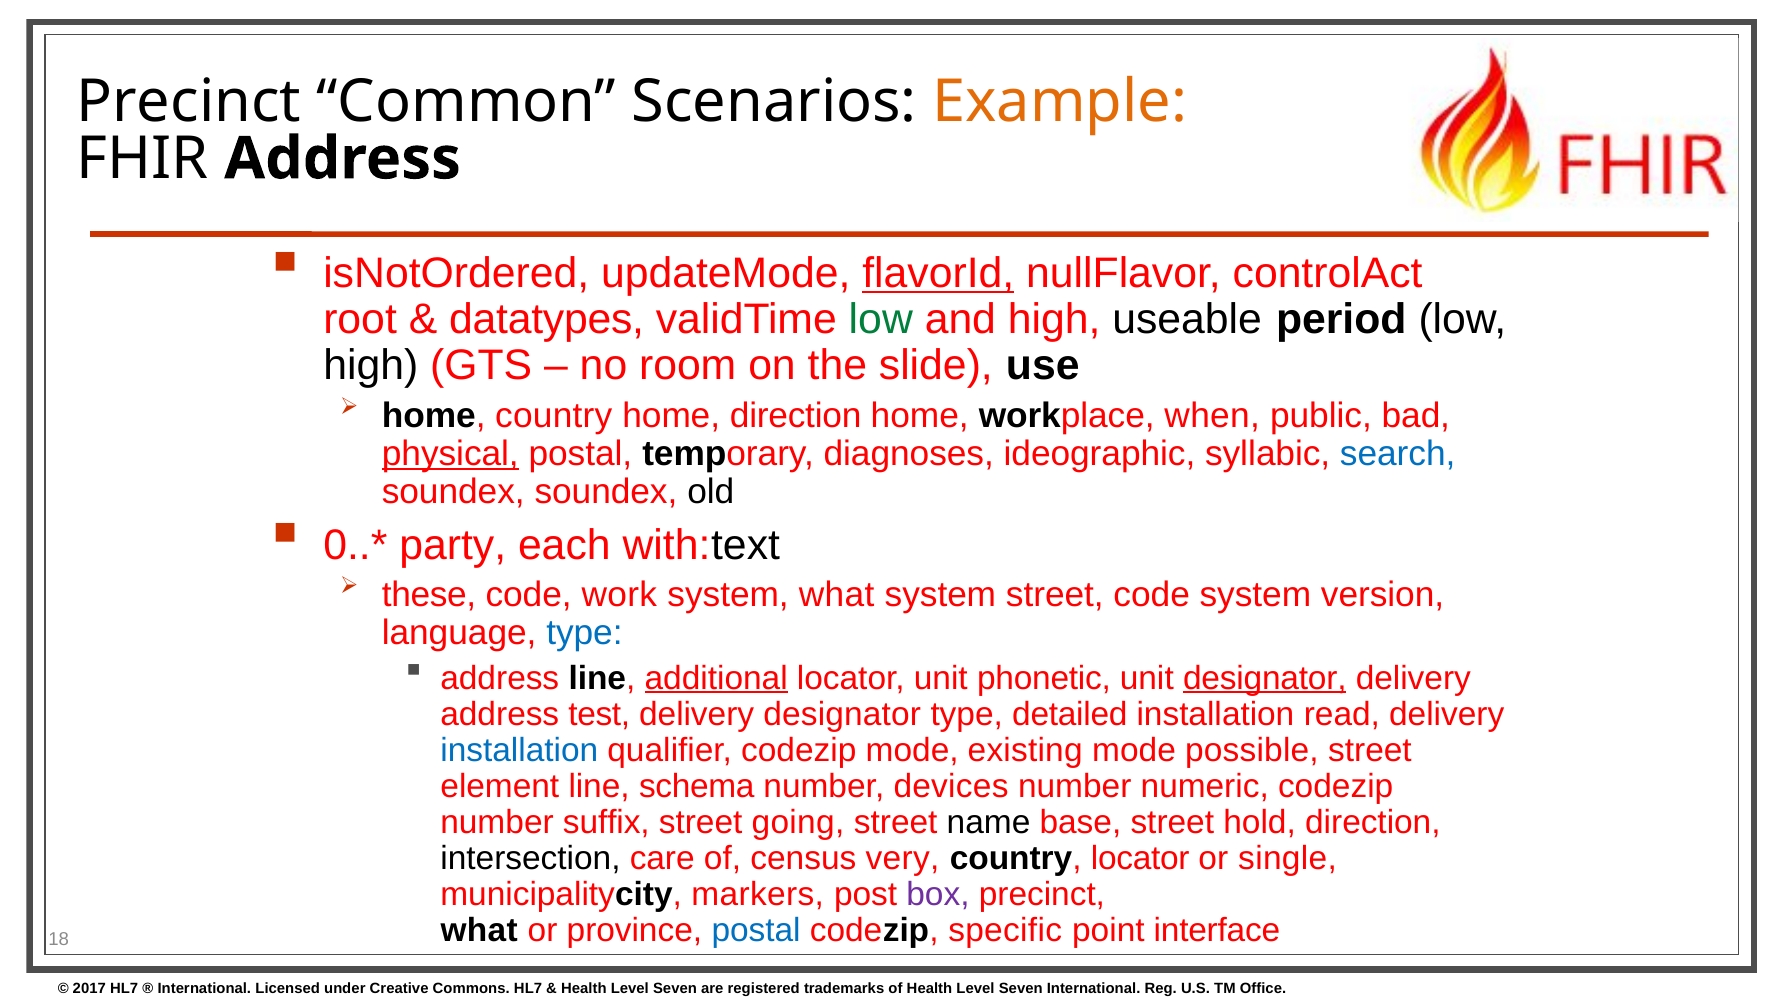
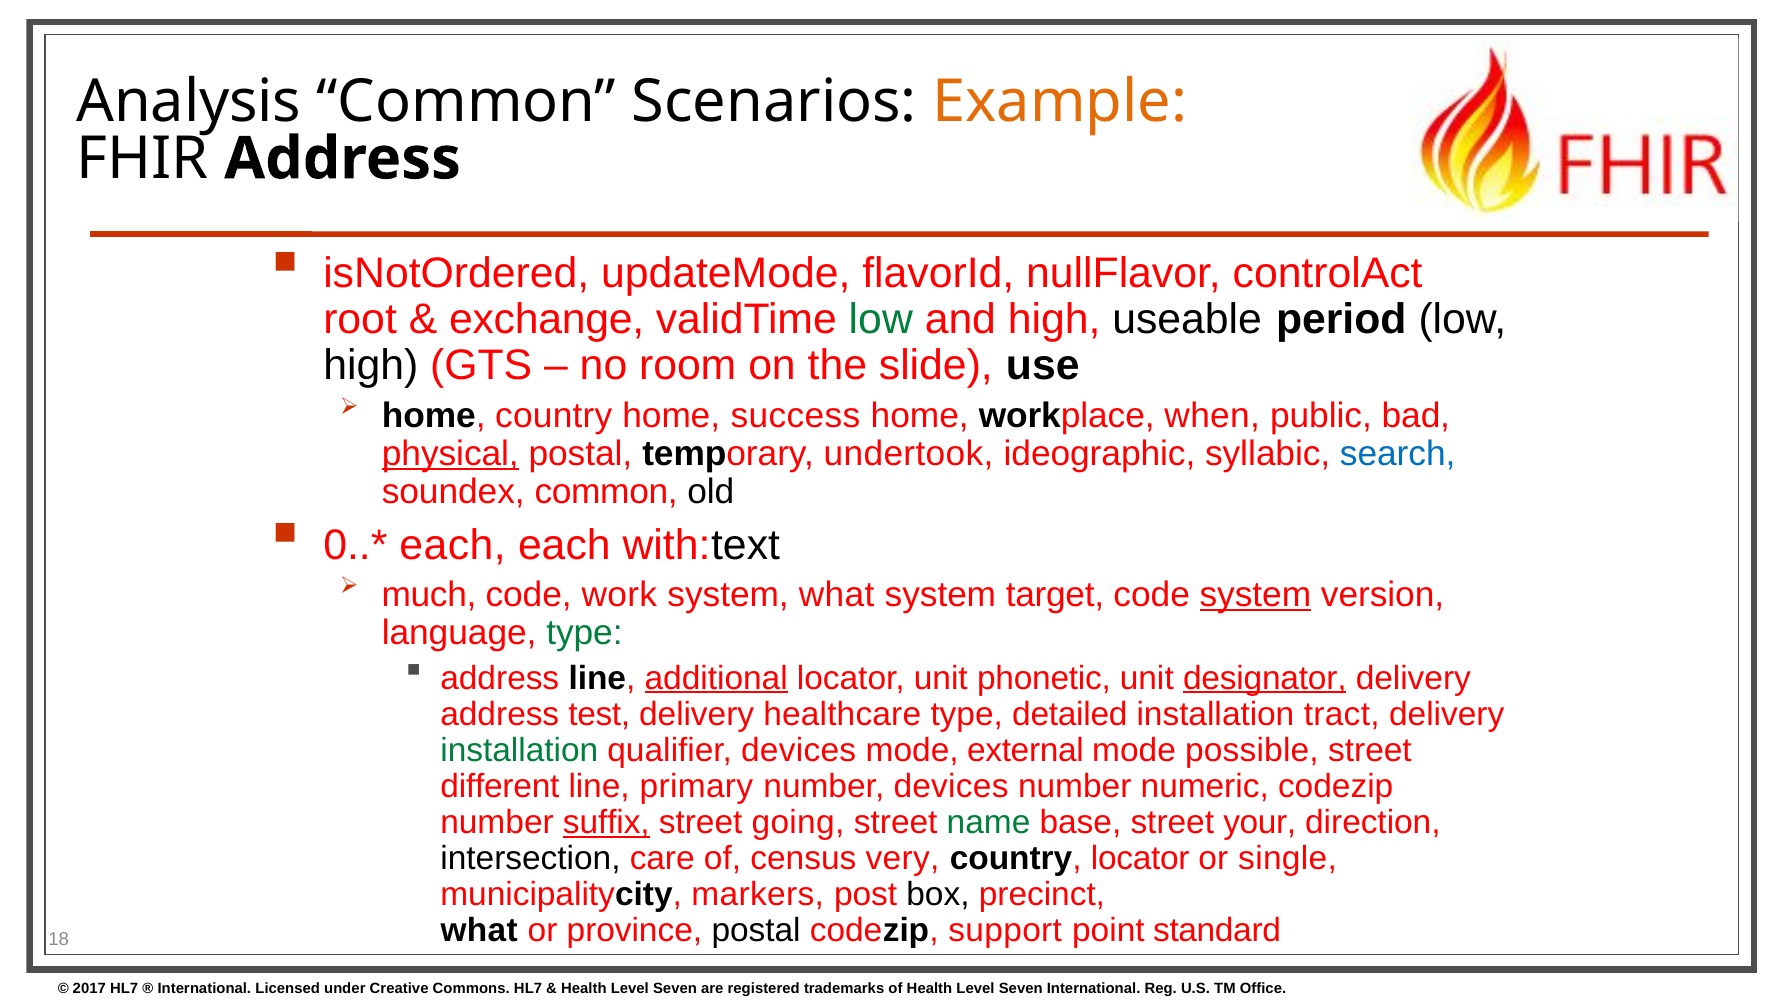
Precinct: Precinct -> Analysis (189, 102)
flavorId underline: present -> none (938, 274)
datatypes: datatypes -> exchange (547, 320)
home direction: direction -> success (795, 416)
diagnoses: diagnoses -> undertook (909, 454)
soundex soundex: soundex -> common (606, 492)
party: party -> each (453, 545)
these: these -> much (429, 595)
system street: street -> target (1055, 595)
system underline: none -> present (1255, 595)
type colour: blue -> green (584, 633)
delivery designator: designator -> healthcare (842, 714)
read: read -> tract (1342, 714)
installation colour: blue -> green (519, 751)
qualifier codezip: codezip -> devices (799, 751)
existing: existing -> external (1025, 751)
element: element -> different (500, 787)
schema: schema -> primary (696, 787)
suffix underline: none -> present (606, 823)
name colour: black -> green (989, 823)
hold: hold -> your (1260, 823)
box colour: purple -> black (938, 895)
postal colour: blue -> black (756, 931)
specific: specific -> support (1005, 931)
interface: interface -> standard (1217, 931)
